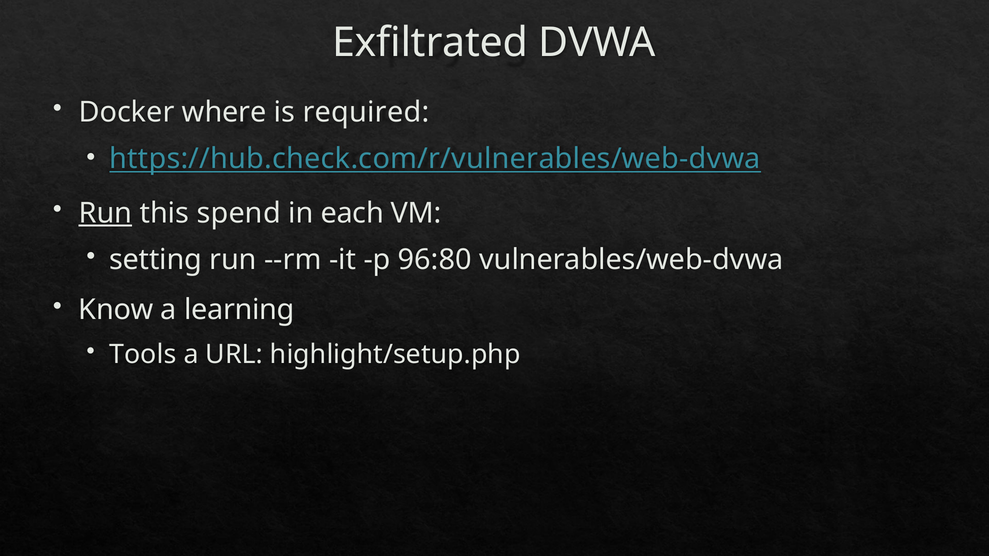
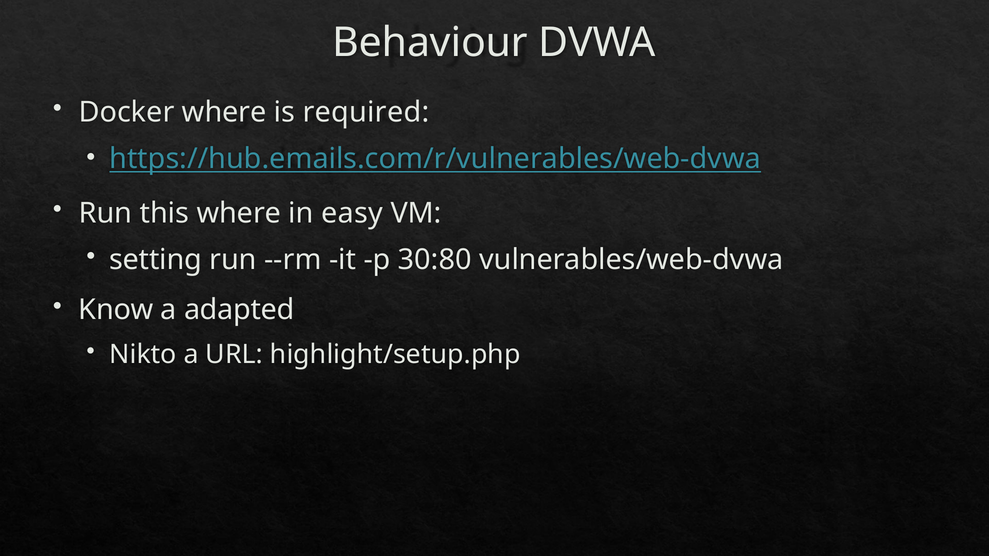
Exfiltrated: Exfiltrated -> Behaviour (430, 43)
https://hub.check.com/r/vulnerables/web-dvwa: https://hub.check.com/r/vulnerables/web-dvwa -> https://hub.emails.com/r/vulnerables/web-dvwa (435, 159)
Run underline: present -> none (105, 213)
this spend: spend -> where (239, 213)
each: each -> easy (352, 213)
96:80: 96:80 -> 30:80 (435, 260)
learning: learning -> adapted (239, 310)
Tools: Tools -> Nikto (143, 355)
